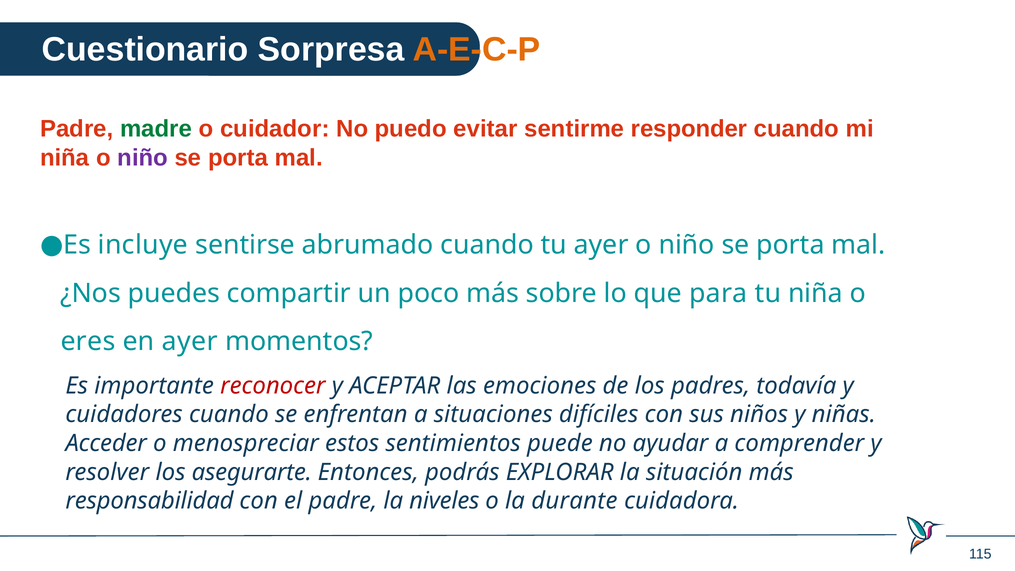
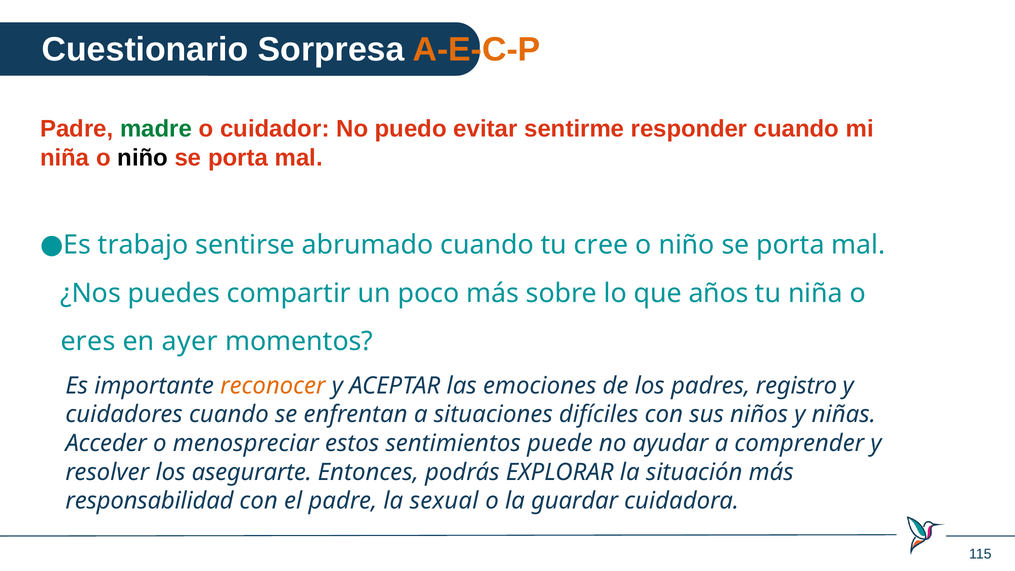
niño colour: purple -> black (143, 158)
incluye: incluye -> trabajo (143, 245)
tu ayer: ayer -> cree (601, 245)
para: para -> años (719, 293)
reconocer colour: red -> orange (273, 386)
todavía: todavía -> registro (796, 386)
niveles: niveles -> sexual (444, 501)
durante: durante -> guardar (575, 501)
